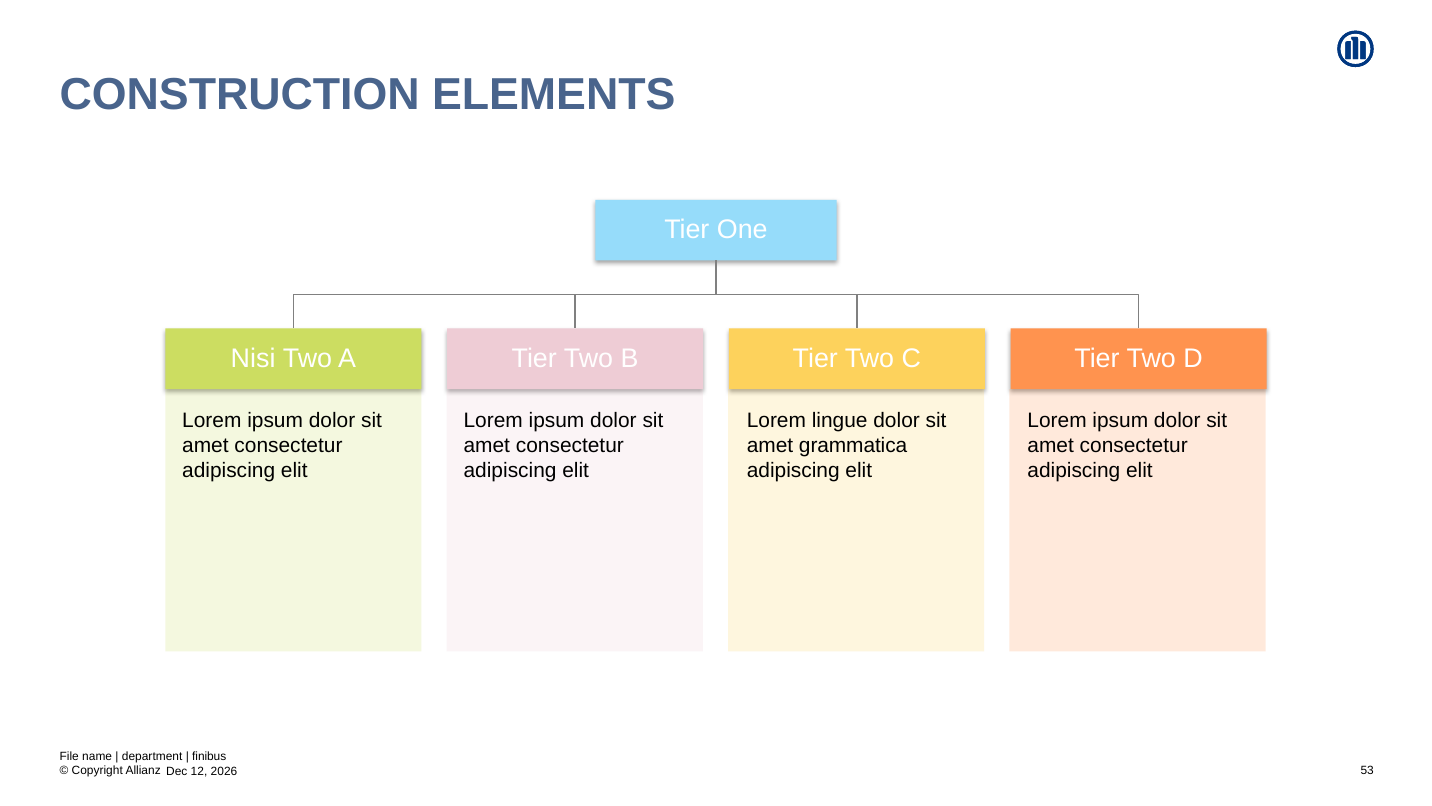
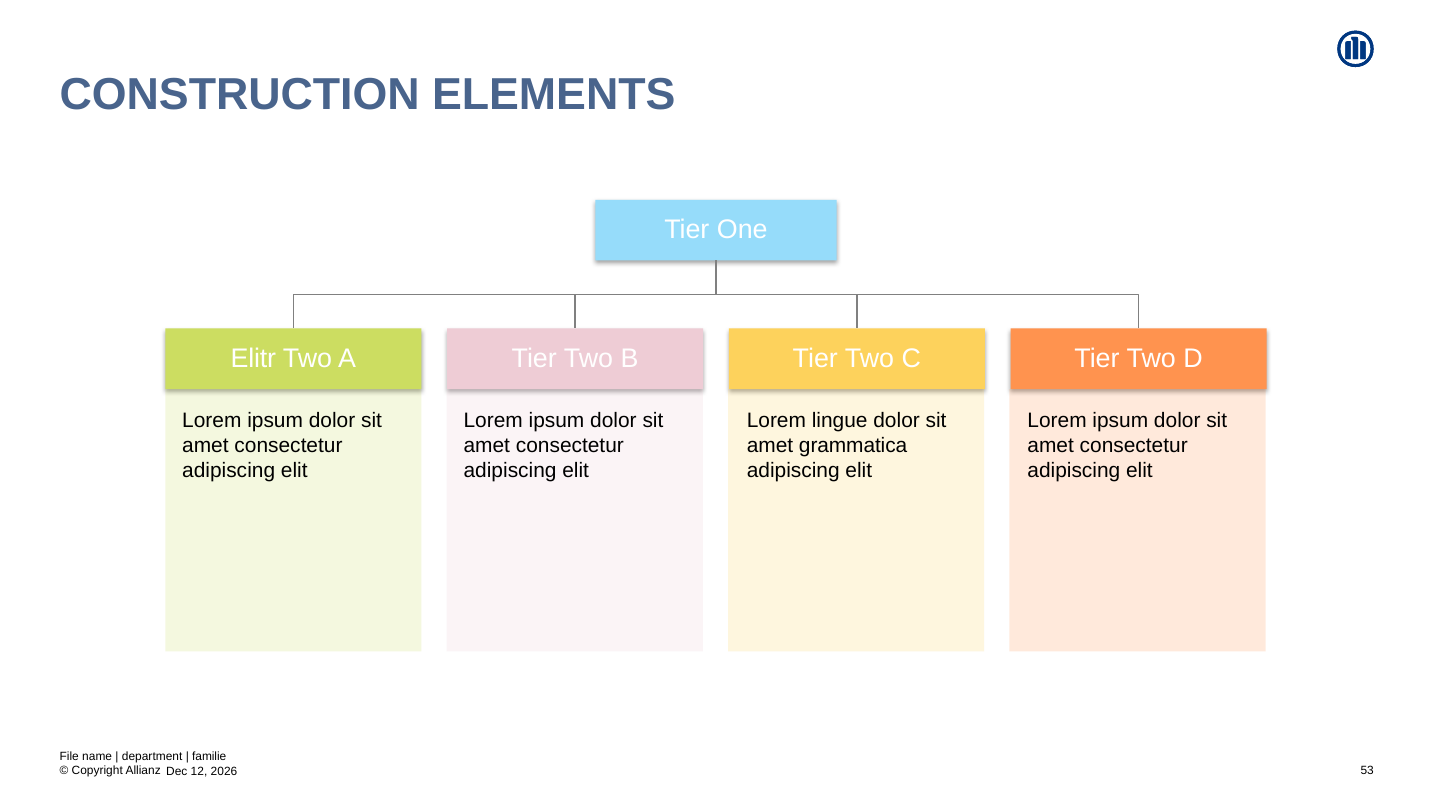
Nisi: Nisi -> Elitr (253, 359)
finibus: finibus -> familie (209, 756)
